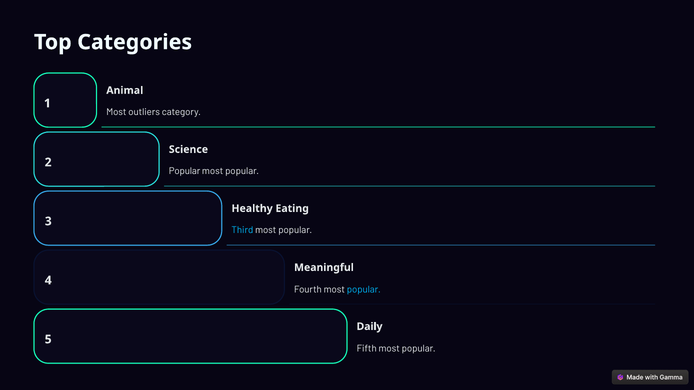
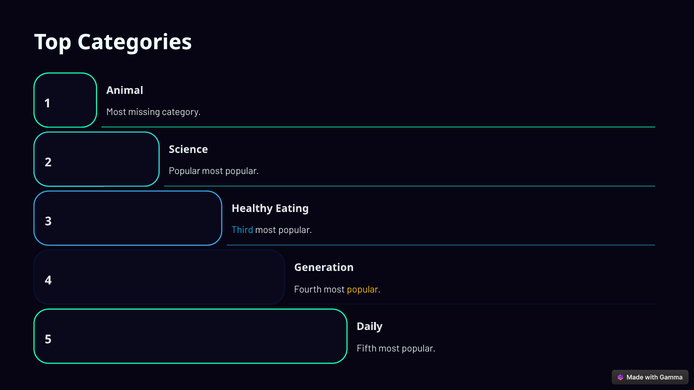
outliers: outliers -> missing (144, 112)
Meaningful: Meaningful -> Generation (324, 268)
popular colour: light blue -> yellow (364, 290)
